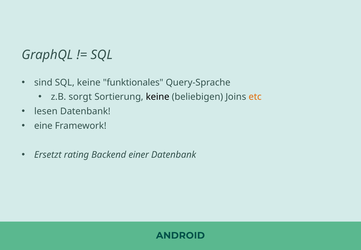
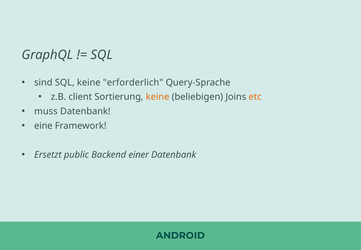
funktionales: funktionales -> erforderlich (133, 82)
sorgt: sorgt -> client (80, 97)
keine colour: black -> orange (158, 97)
lesen: lesen -> muss (46, 111)
rating: rating -> public (76, 155)
